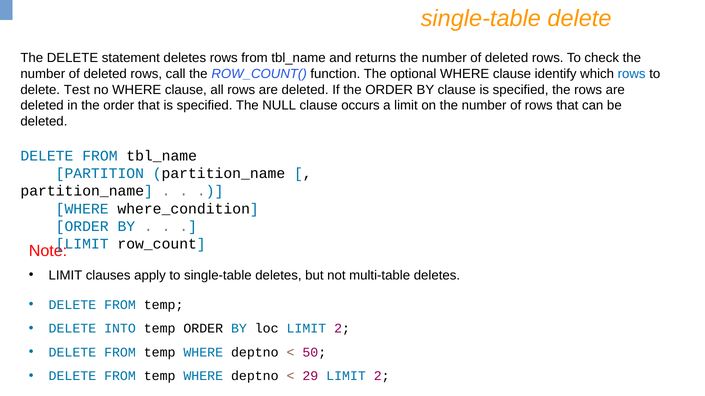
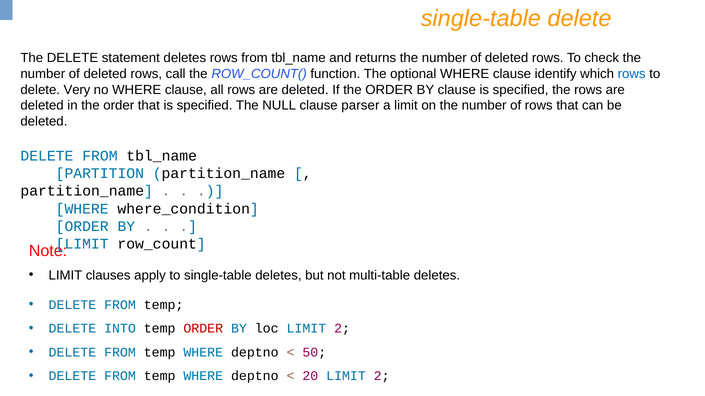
Test: Test -> Very (77, 90)
occurs: occurs -> parser (360, 106)
ORDER colour: black -> red (203, 329)
29: 29 -> 20 (310, 376)
